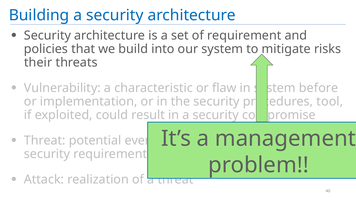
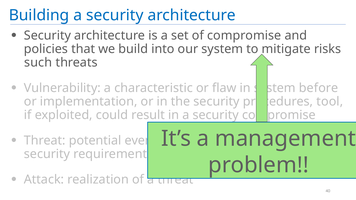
of requirement: requirement -> compromise (244, 36)
their: their -> such (38, 63)
